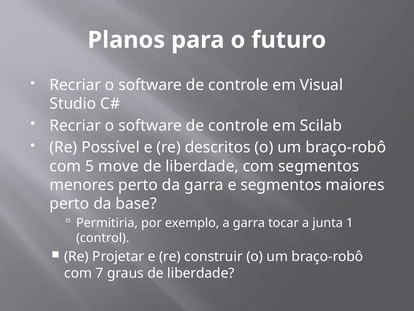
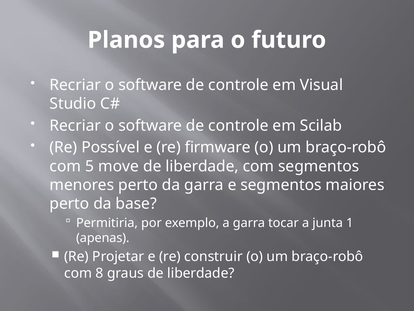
descritos: descritos -> firmware (218, 147)
control: control -> apenas (103, 238)
7: 7 -> 8 (100, 273)
